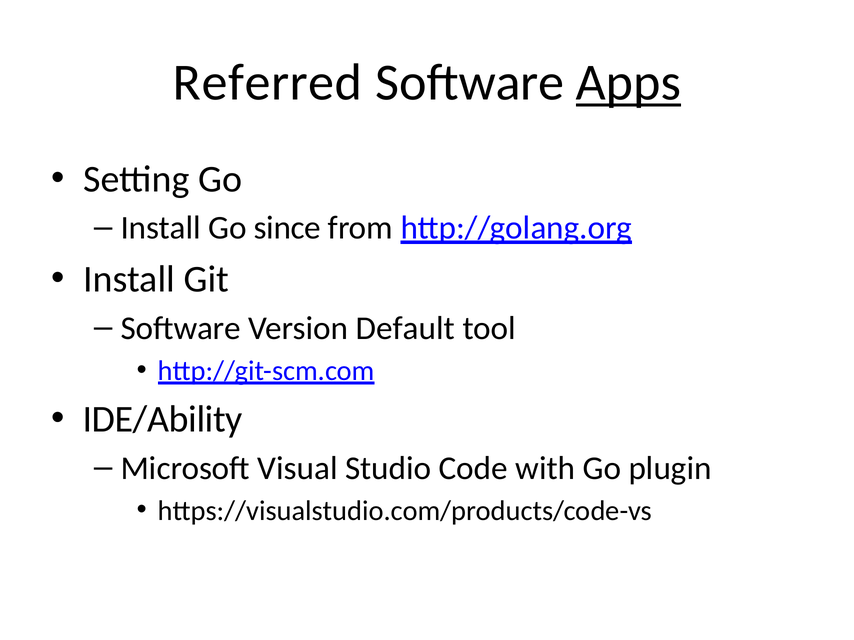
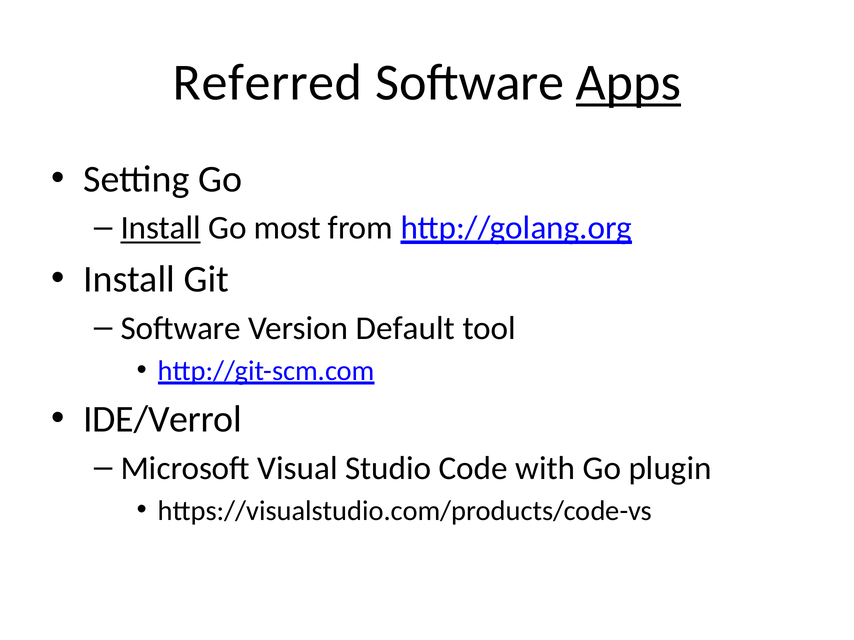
Install underline: none -> present (161, 228)
since: since -> most (287, 228)
IDE/Ability: IDE/Ability -> IDE/Verrol (163, 420)
